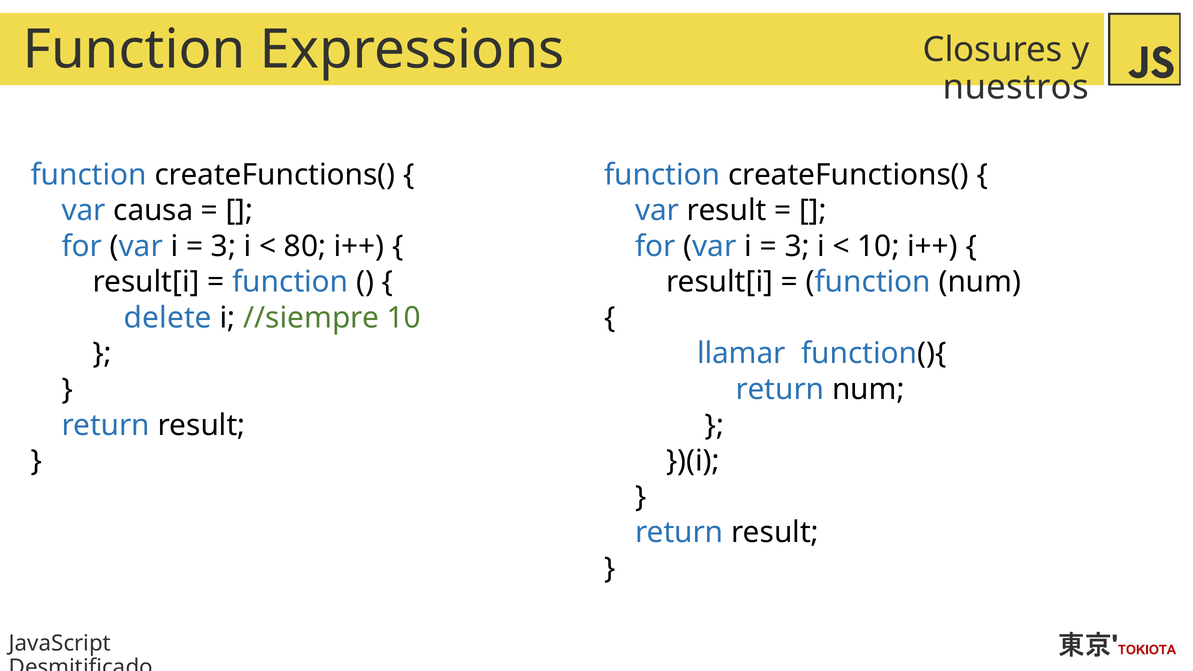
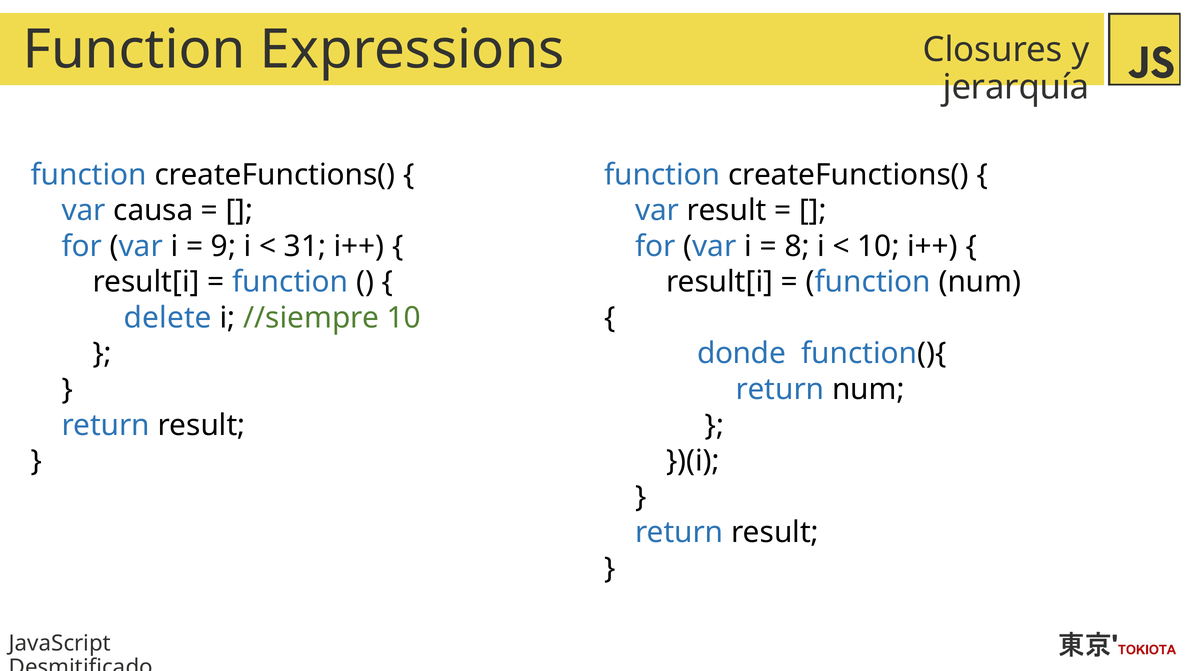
nuestros: nuestros -> jerarquía (1016, 87)
3: 3 -> 9 (224, 246)
80: 80 -> 31 (305, 246)
3: 3 -> 8 (797, 246)
llamar: llamar -> donde (741, 354)
